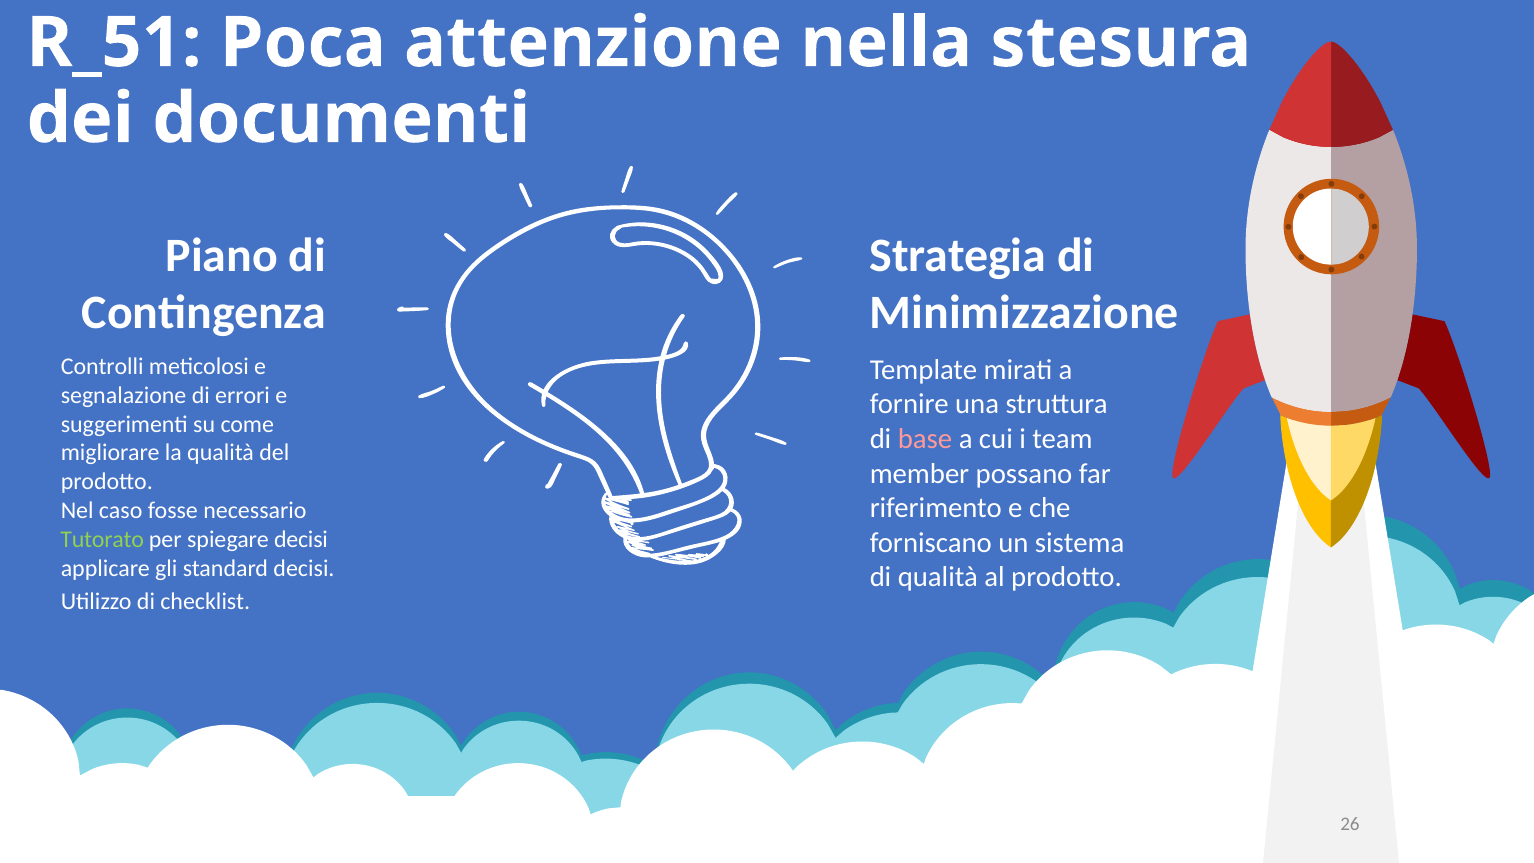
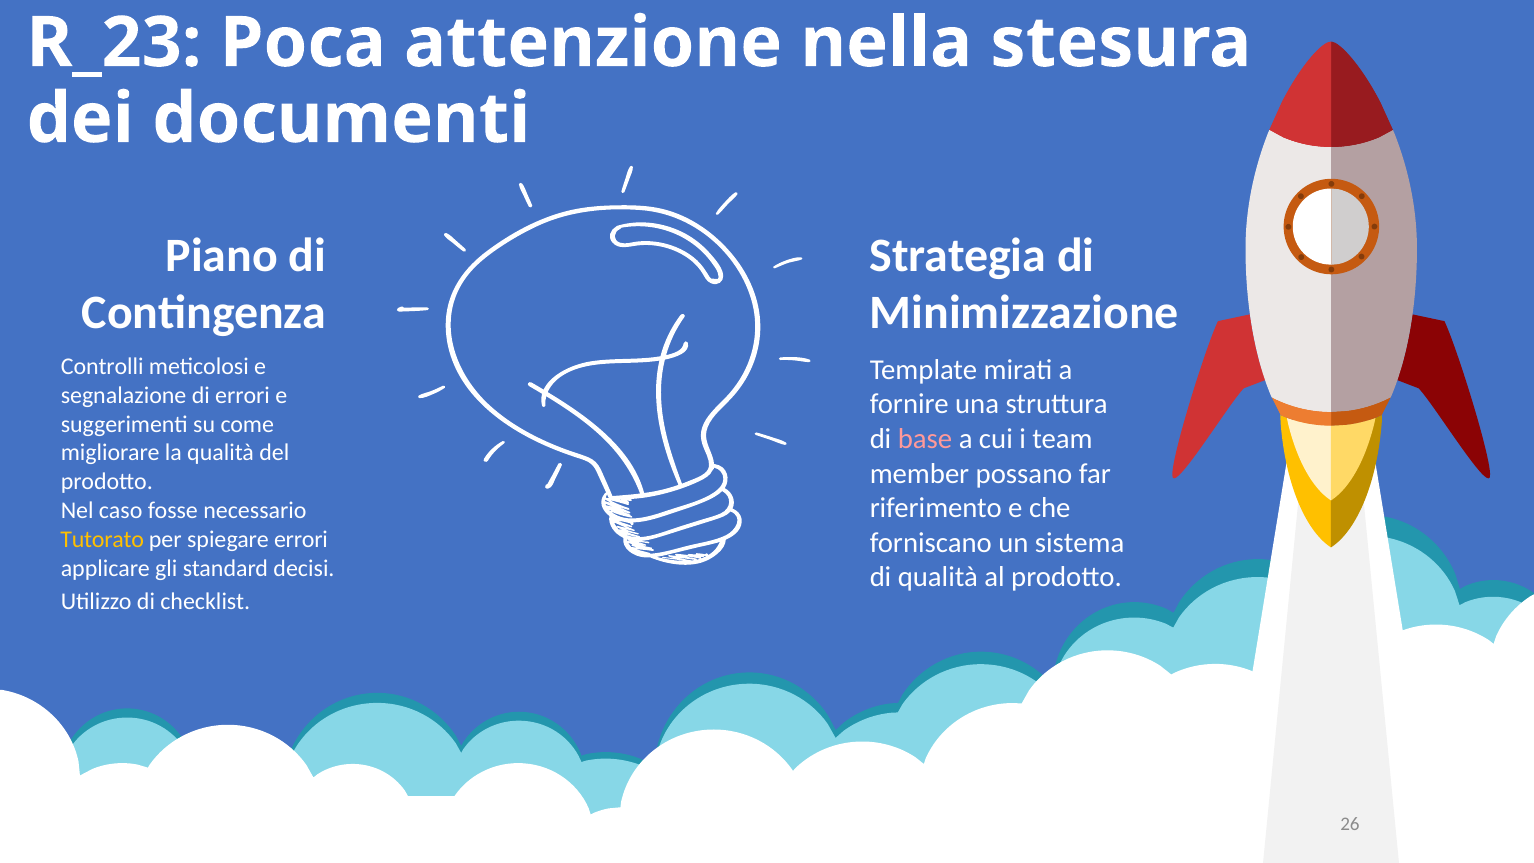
R_51: R_51 -> R_23 (114, 43)
Tutorato colour: light green -> yellow (102, 539)
spiegare decisi: decisi -> errori (301, 539)
